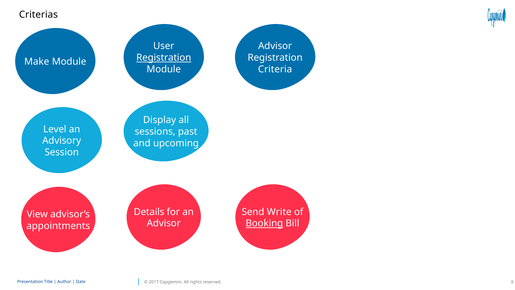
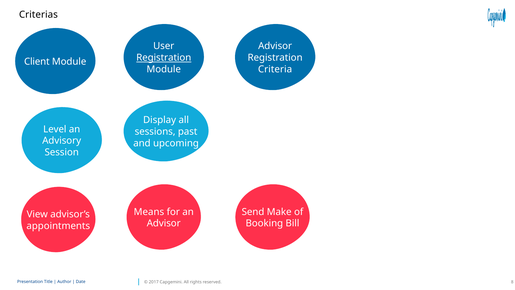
Make: Make -> Client (37, 62)
Details: Details -> Means (149, 212)
Write: Write -> Make (279, 212)
Booking underline: present -> none (264, 223)
